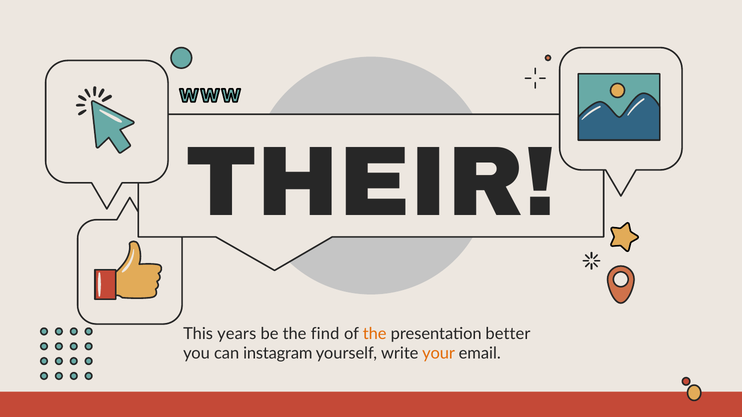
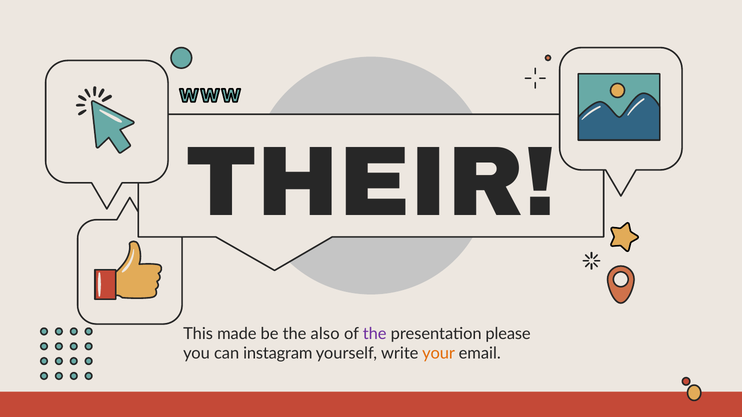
years: years -> made (237, 334)
find: find -> also (325, 334)
the colour: orange -> purple (375, 334)
better: better -> please (508, 334)
